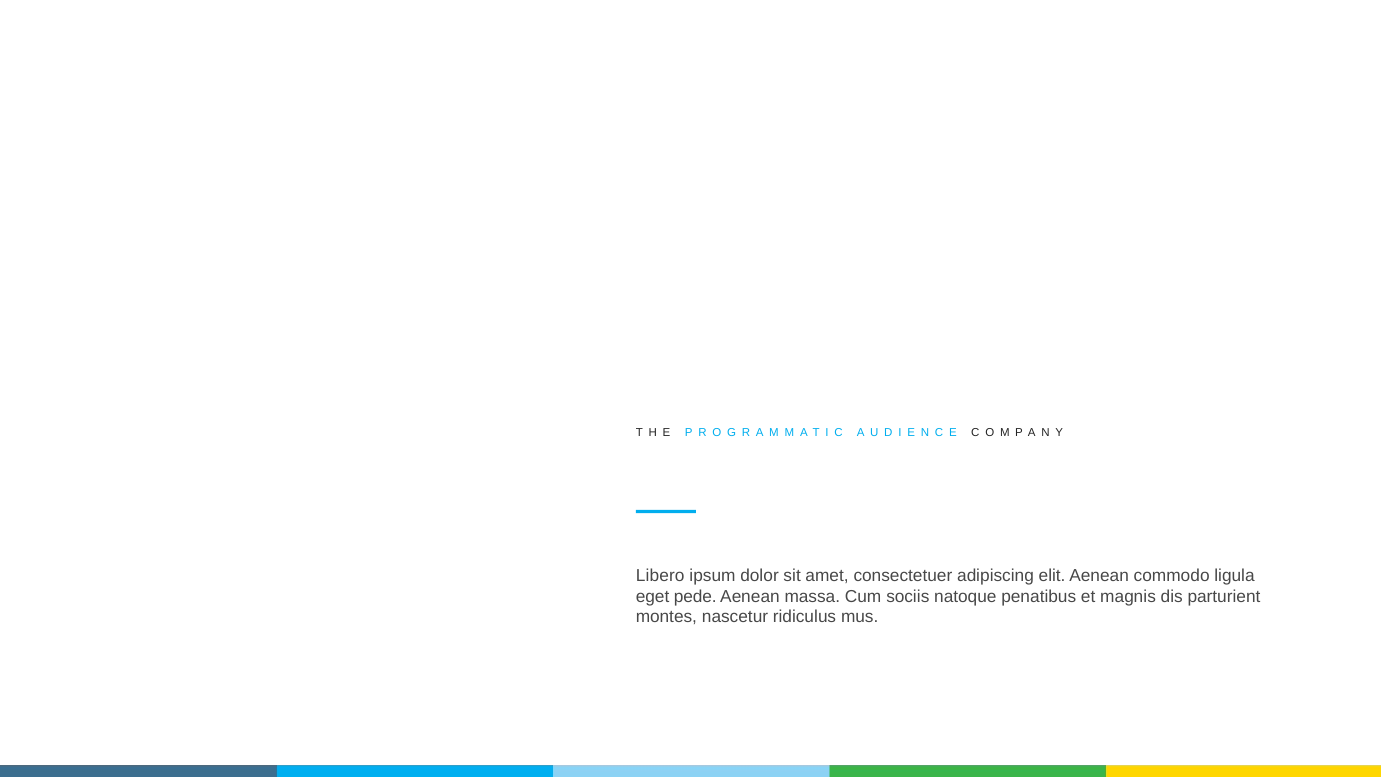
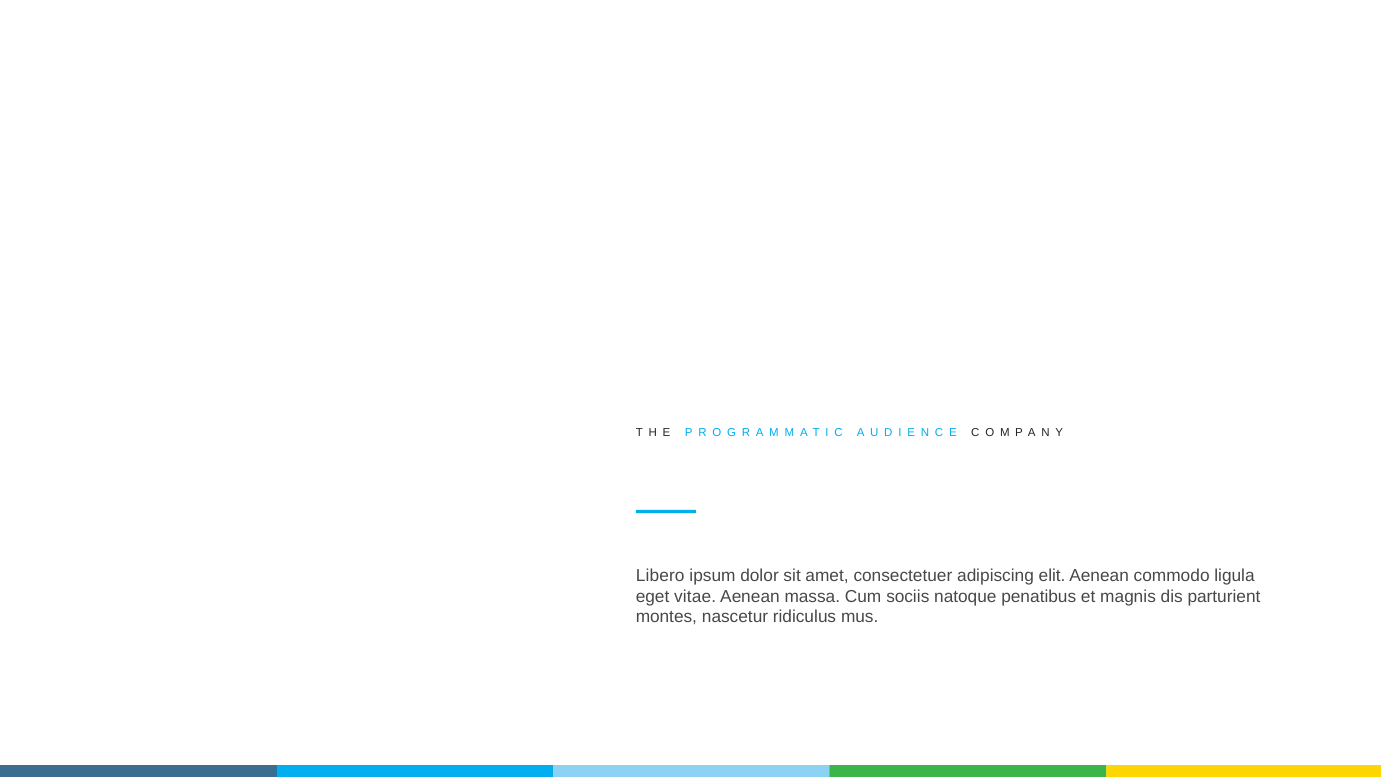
pede: pede -> vitae (695, 596)
